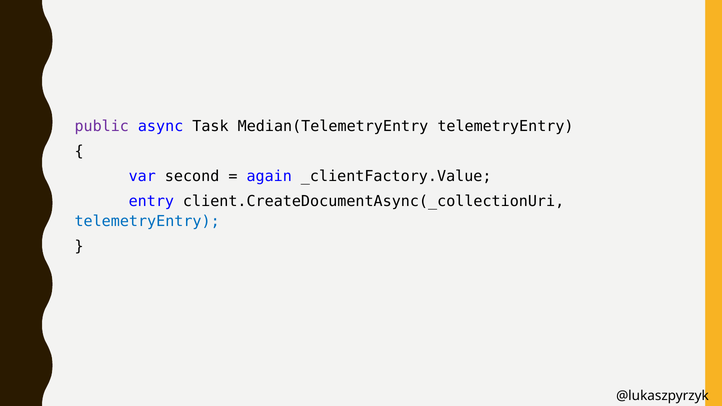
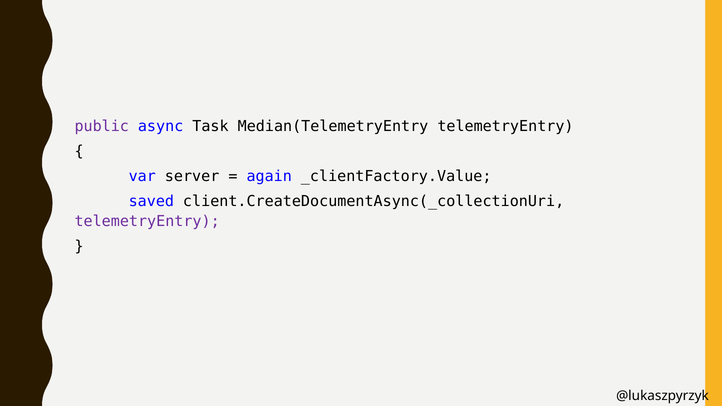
second: second -> server (192, 176)
entry: entry -> saved (151, 202)
telemetryEntry colour: blue -> purple (147, 221)
